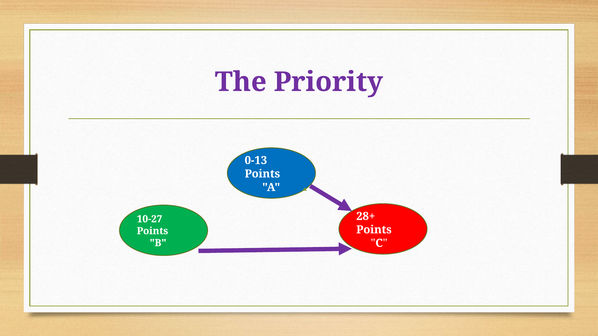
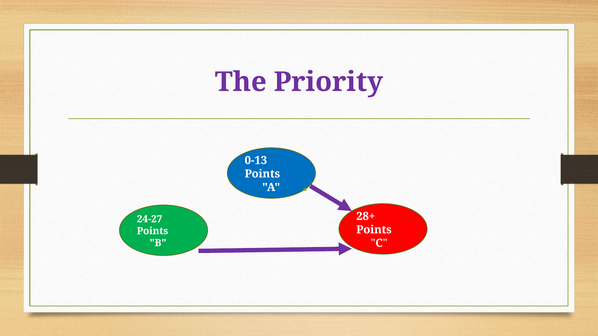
10-27: 10-27 -> 24-27 (150, 219)
